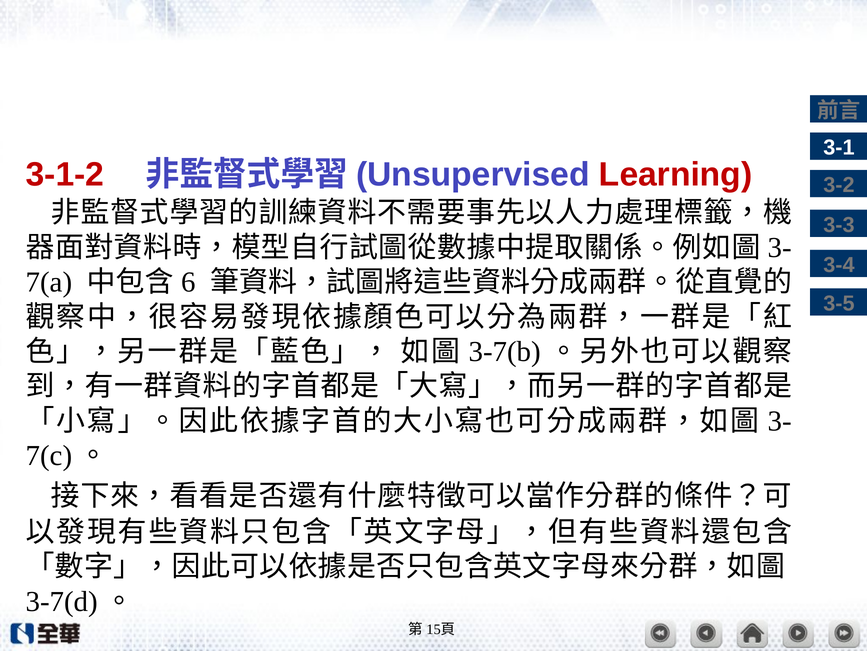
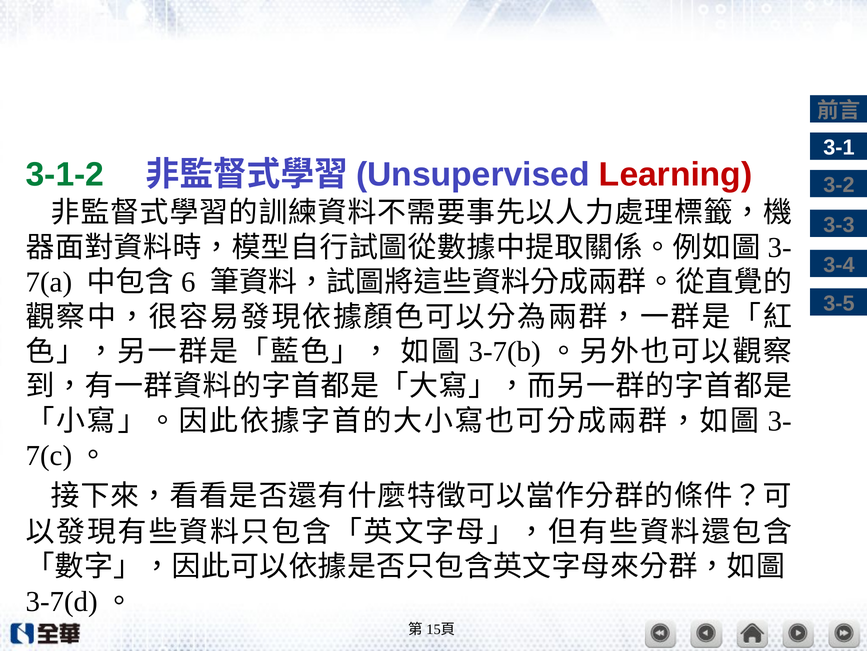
3-1-2 colour: red -> green (65, 174)
